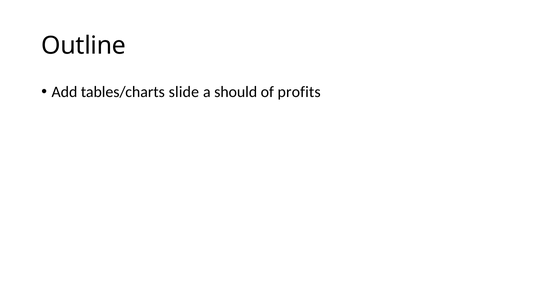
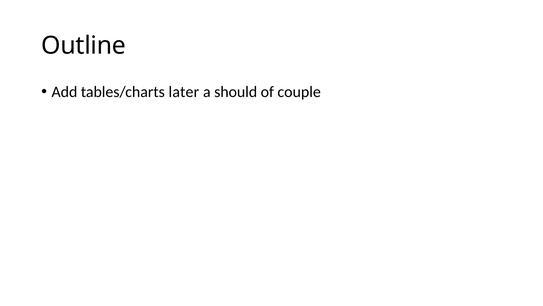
slide: slide -> later (184, 92)
profits: profits -> couple (299, 92)
